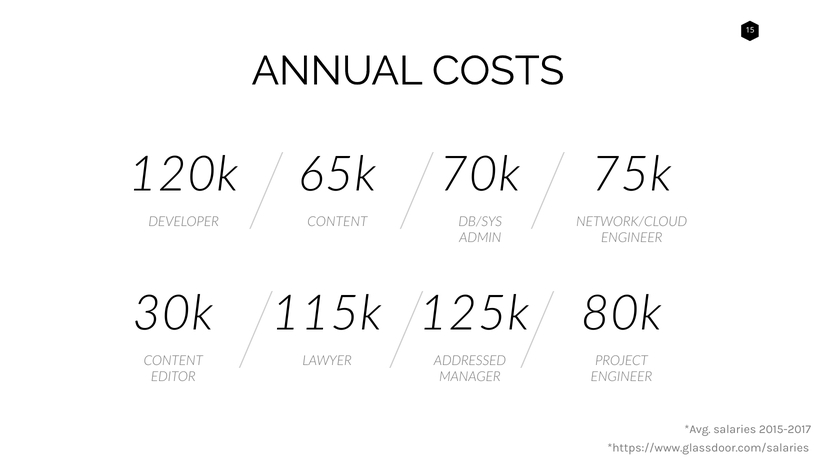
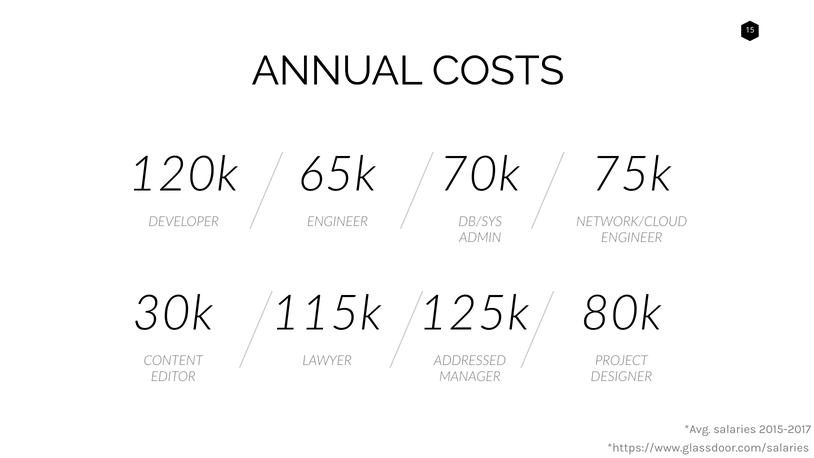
CONTENT: CONTENT -> ENGINEER (337, 222)
ENGINEER: ENGINEER -> DESIGNER (621, 377)
